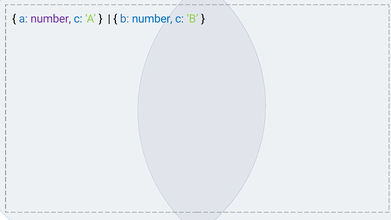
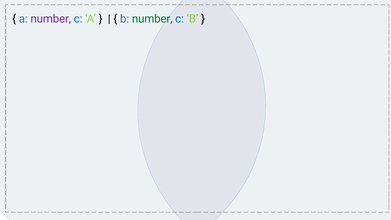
number colour: blue -> green (152, 19)
